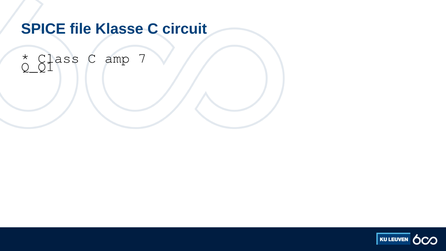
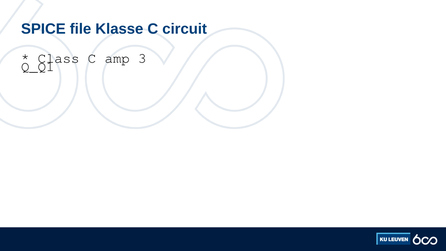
7: 7 -> 3 (142, 58)
